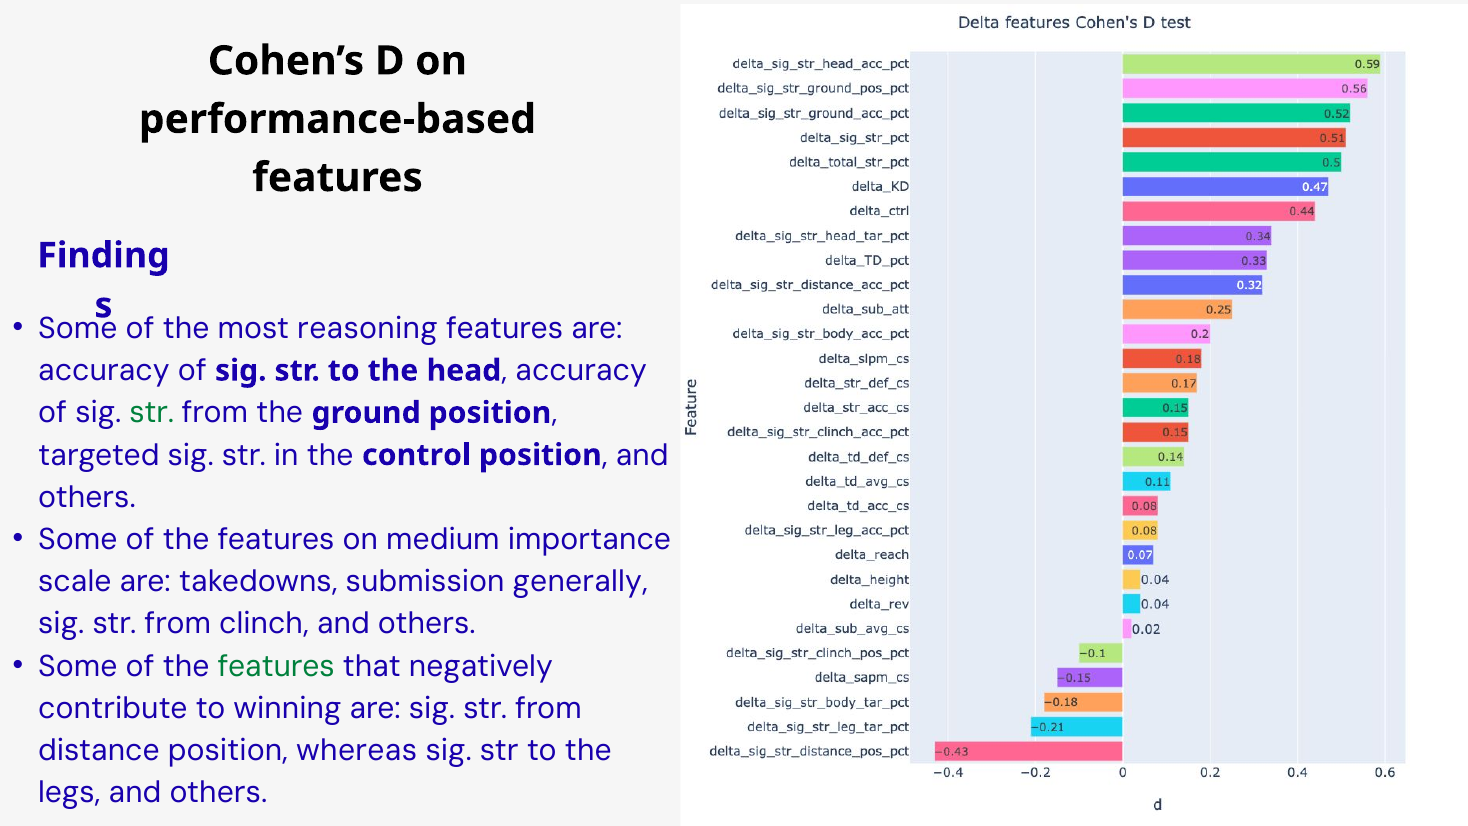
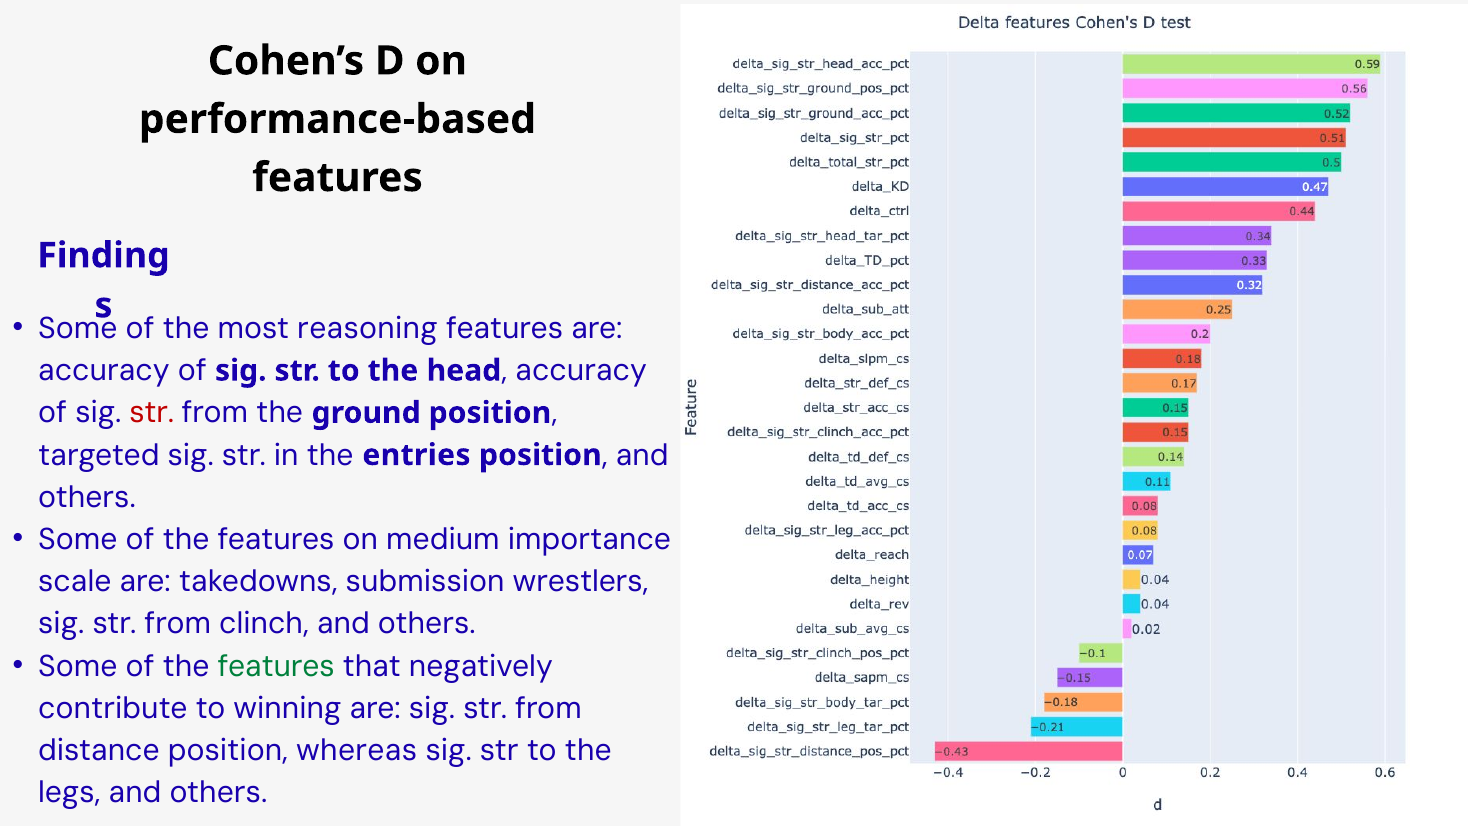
str colour: green -> red (152, 413)
control: control -> entries (416, 455)
generally: generally -> wrestlers (581, 582)
